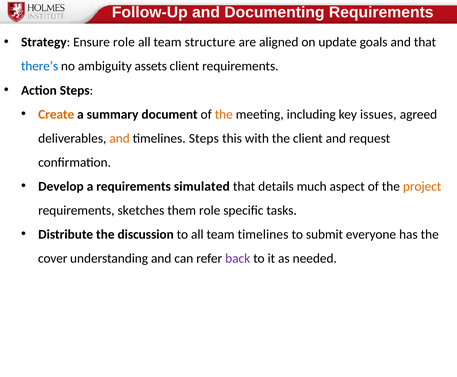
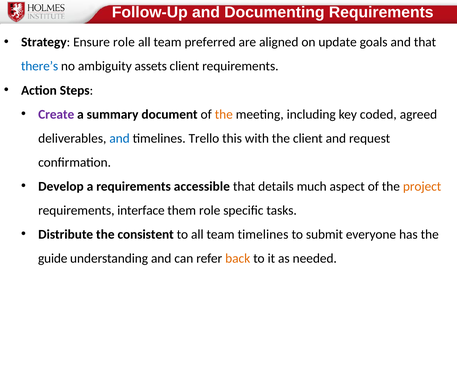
structure: structure -> preferred (210, 42)
Create colour: orange -> purple (56, 114)
issues: issues -> coded (378, 114)
and colour: orange -> blue (120, 138)
timelines Steps: Steps -> Trello (204, 138)
simulated: simulated -> accessible (202, 186)
sketches: sketches -> interface (141, 210)
discussion: discussion -> consistent (146, 234)
cover: cover -> guide (53, 258)
back colour: purple -> orange (238, 258)
